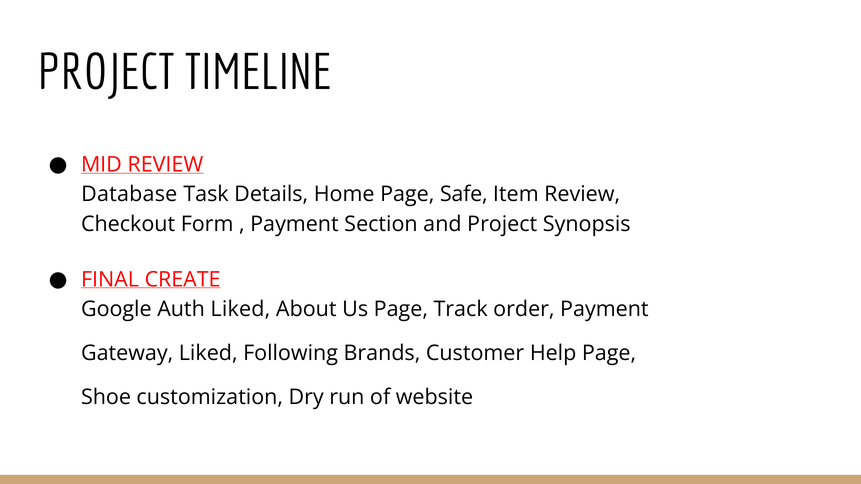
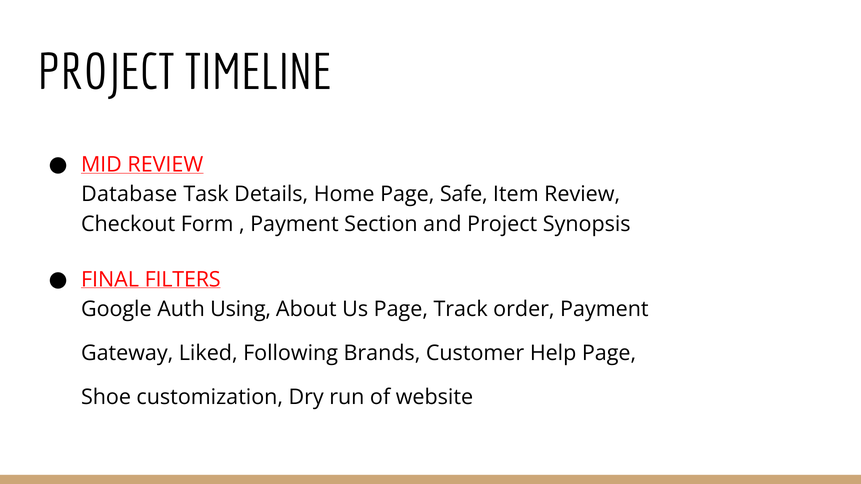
CREATE: CREATE -> FILTERS (183, 280)
Auth Liked: Liked -> Using (241, 309)
